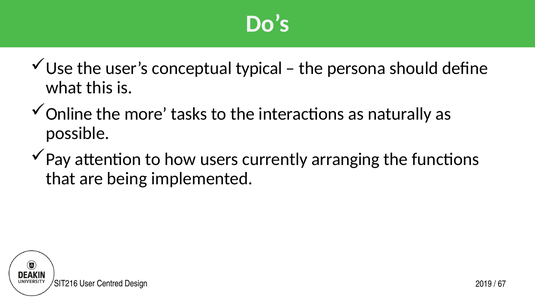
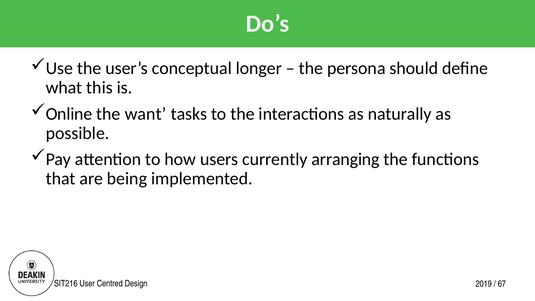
typical: typical -> longer (259, 68)
more: more -> want (146, 114)
